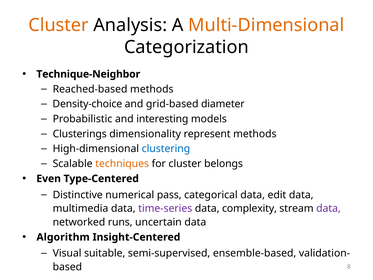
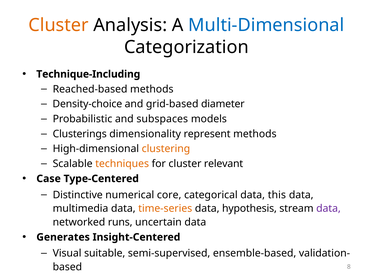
Multi-Dimensional colour: orange -> blue (266, 25)
Technique-Neighbor: Technique-Neighbor -> Technique-Including (88, 74)
interesting: interesting -> subspaces (162, 119)
clustering colour: blue -> orange (166, 149)
belongs: belongs -> relevant (224, 164)
Even: Even -> Case (49, 179)
pass: pass -> core (169, 195)
edit: edit -> this (277, 195)
time-series colour: purple -> orange (165, 208)
complexity: complexity -> hypothesis (249, 208)
Algorithm: Algorithm -> Generates (63, 237)
